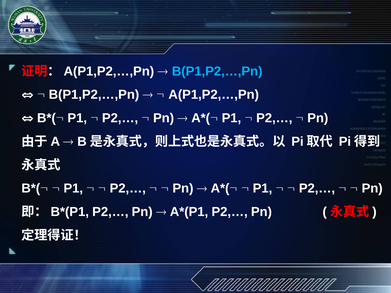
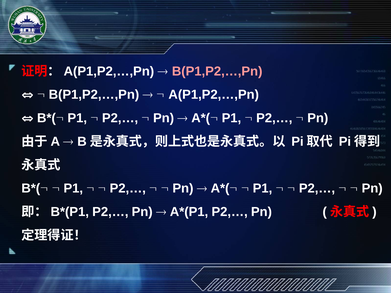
B(P1,P2,…,Pn colour: light blue -> pink (217, 71)
